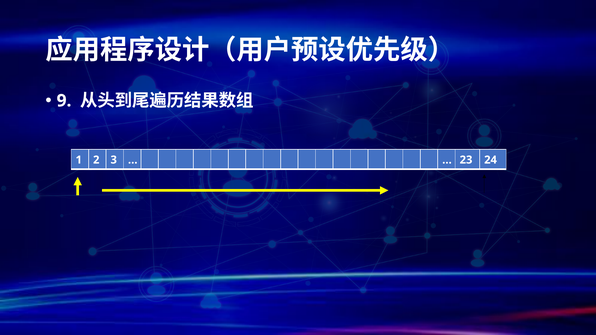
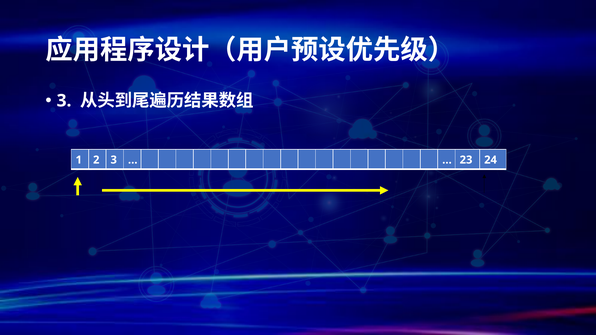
9: 9 -> 3 (64, 101)
